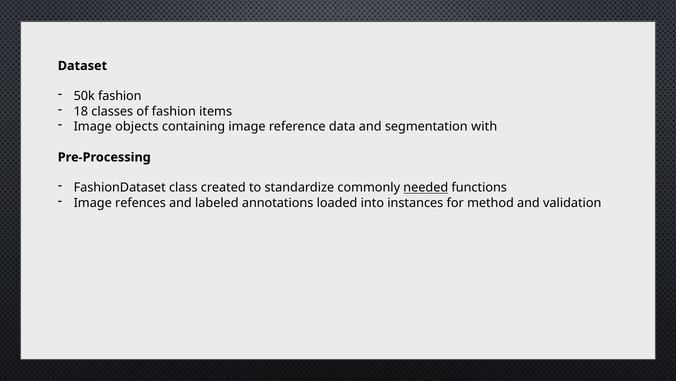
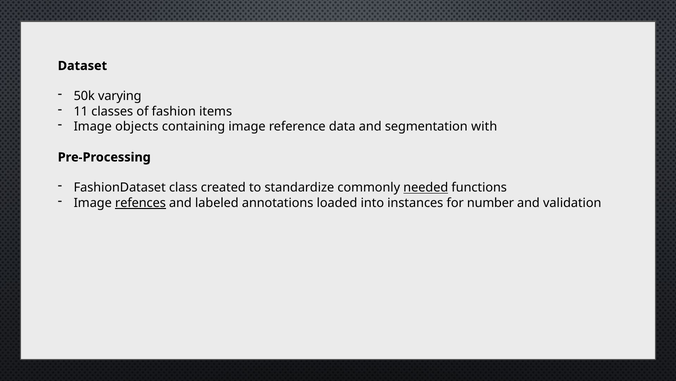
50k fashion: fashion -> varying (120, 96)
18: 18 -> 11 (81, 111)
refences underline: none -> present (140, 203)
method: method -> number (491, 203)
